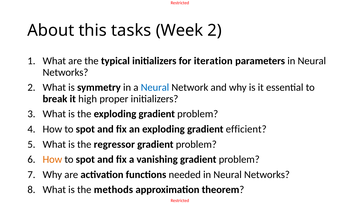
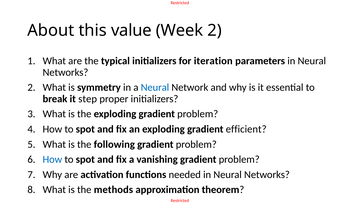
tasks: tasks -> value (131, 30)
high: high -> step (88, 99)
regressor: regressor -> following (114, 144)
How colour: orange -> blue (52, 159)
